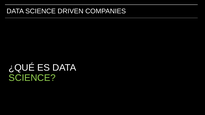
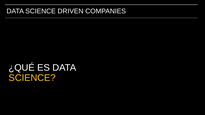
SCIENCE colour: light green -> yellow (32, 78)
